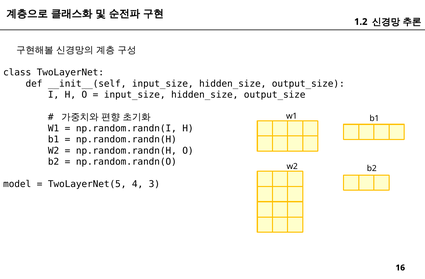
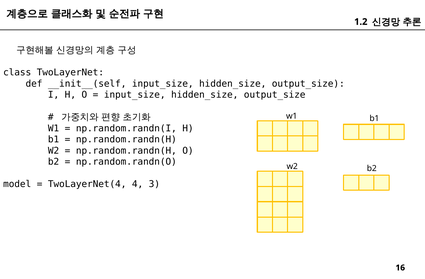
TwoLayerNet(5: TwoLayerNet(5 -> TwoLayerNet(4 (87, 184)
